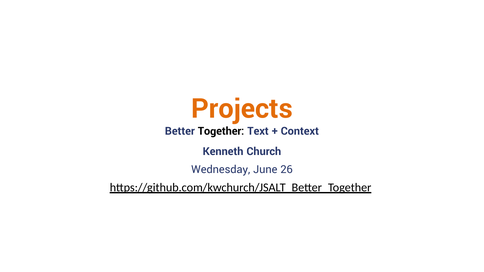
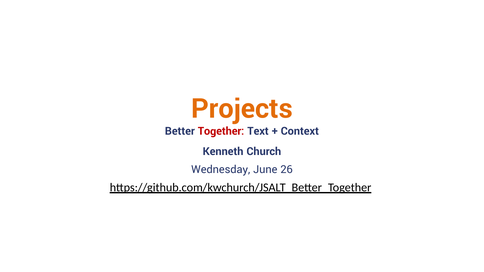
Together colour: black -> red (221, 131)
